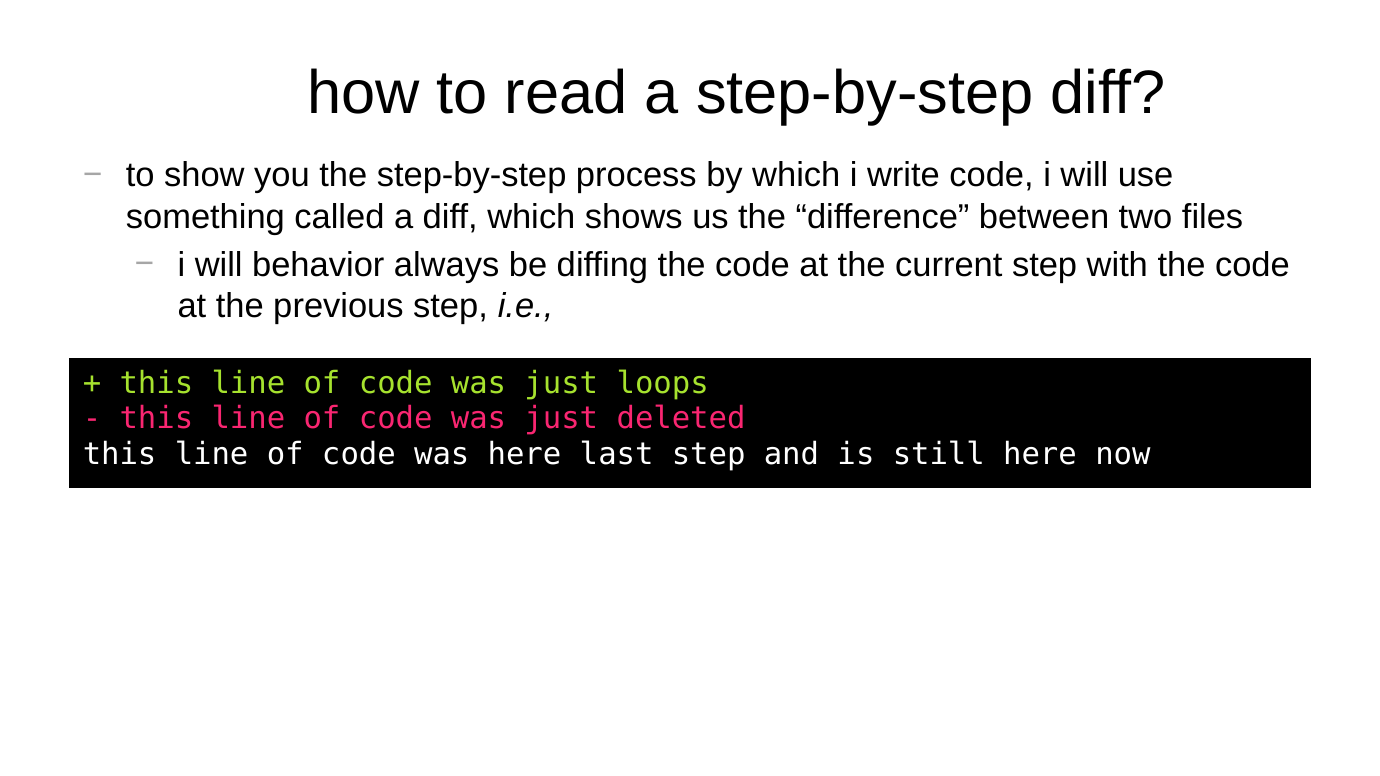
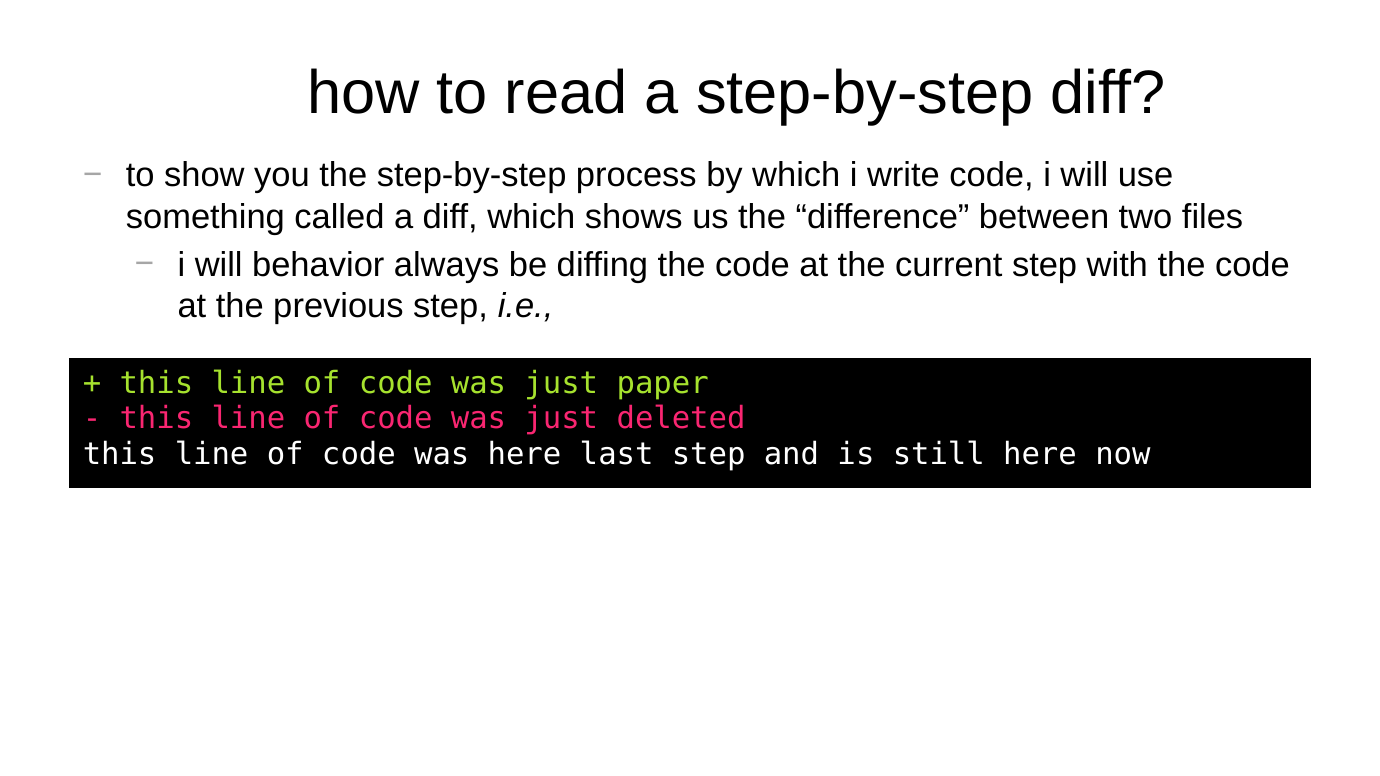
loops: loops -> paper (663, 384)
